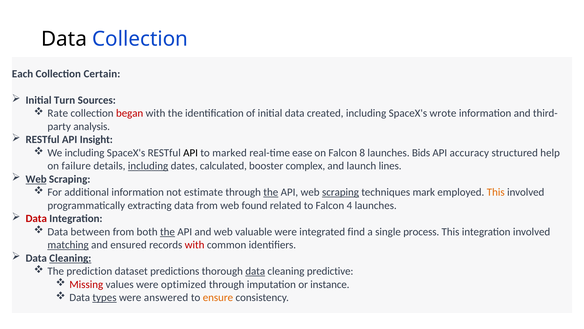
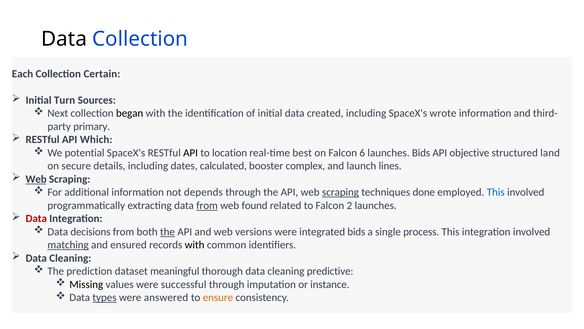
Rate: Rate -> Next (58, 113)
began colour: red -> black (130, 113)
analysis: analysis -> primary (92, 126)
Insight: Insight -> Which (96, 139)
We including: including -> potential (85, 153)
marked: marked -> location (230, 153)
ease: ease -> best (302, 153)
8: 8 -> 6 (362, 153)
accuracy: accuracy -> objective (469, 153)
help: help -> land (550, 153)
failure: failure -> secure (76, 166)
including underline: present -> none (148, 166)
estimate: estimate -> depends (203, 192)
the underline: present -> none (271, 192)
mark: mark -> done (424, 192)
This colour: orange -> blue (496, 192)
from underline: none -> present (207, 205)
4: 4 -> 2 (349, 205)
between: between -> decisions (90, 231)
valuable: valuable -> versions (254, 231)
integrated find: find -> bids (356, 231)
with colour: red -> black (195, 245)
Cleaning underline: present -> none (70, 258)
predictions: predictions -> meaningful (175, 271)
data underline: present -> none (255, 271)
Missing colour: red -> black (86, 284)
optimized: optimized -> successful (184, 284)
